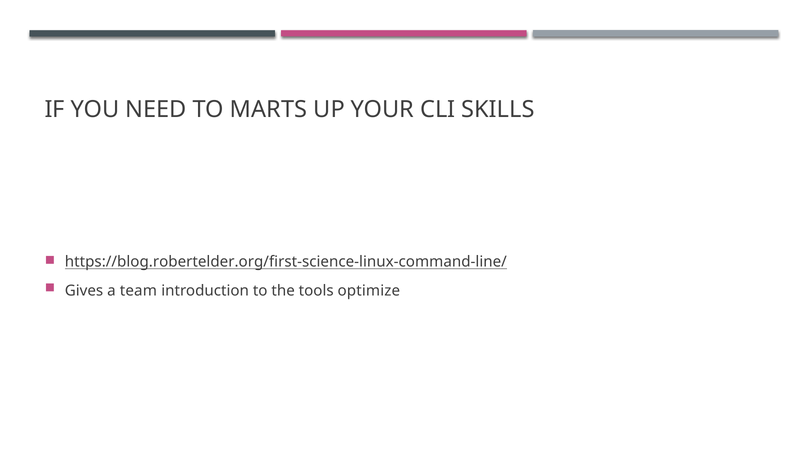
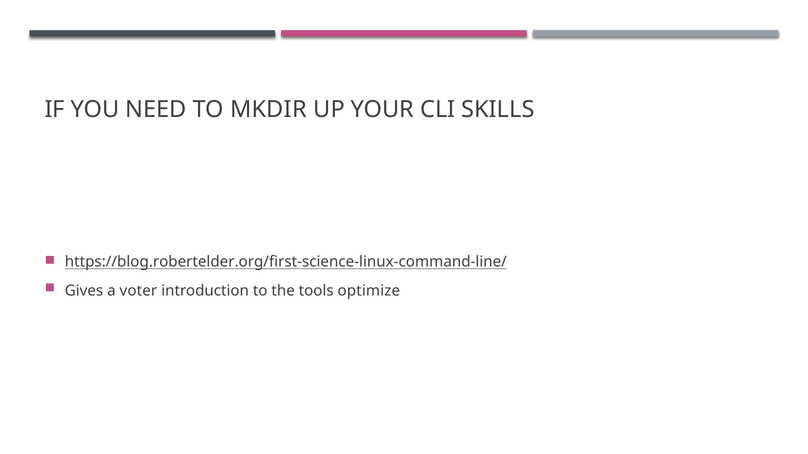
MARTS: MARTS -> MKDIR (268, 110)
team: team -> voter (138, 291)
